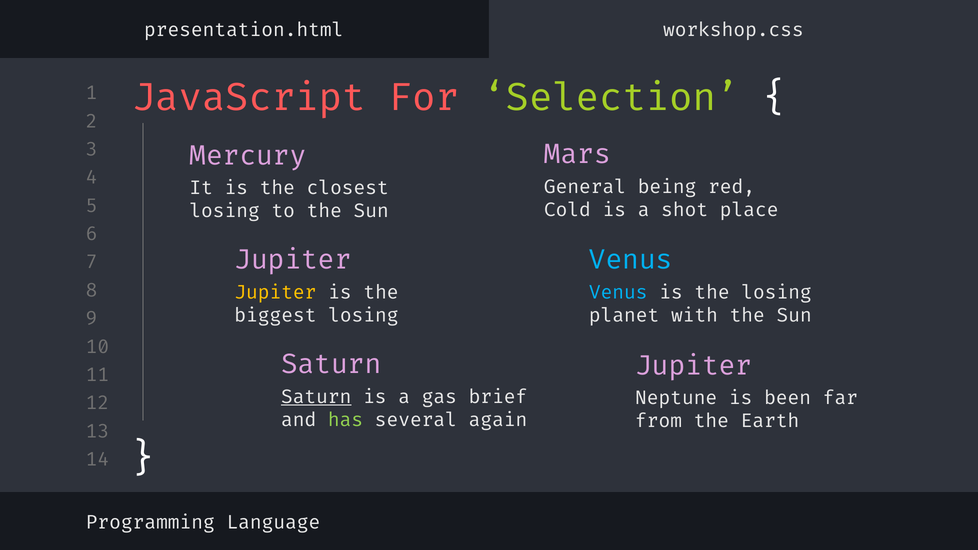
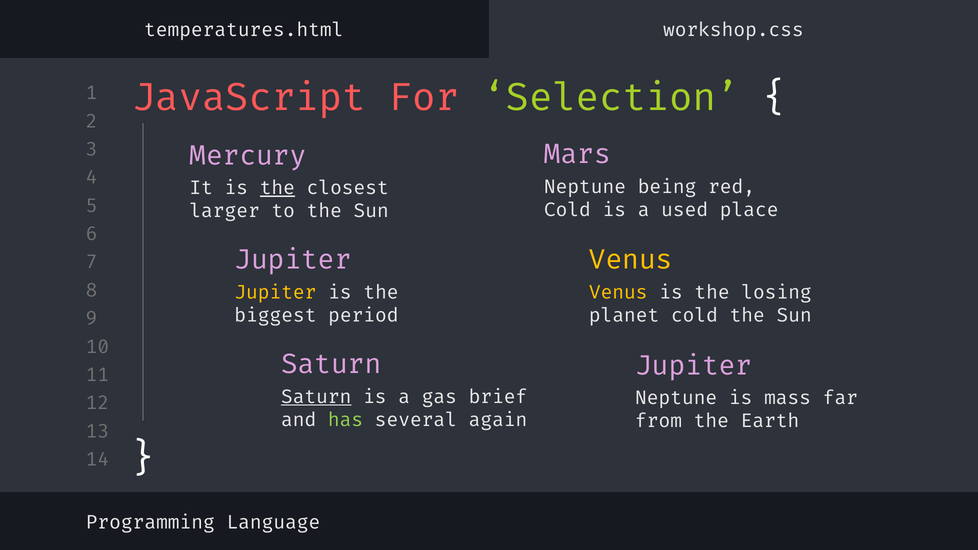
presentation.html: presentation.html -> temperatures.html (244, 30)
General: General -> Neptune (585, 187)
the underline: none -> present (277, 188)
shot: shot -> used (685, 210)
losing: losing -> larger (225, 211)
Venus colour: light blue -> yellow (631, 260)
Venus colour: light blue -> yellow (618, 293)
biggest losing: losing -> period (363, 315)
planet with: with -> cold (694, 315)
been: been -> mass (788, 398)
